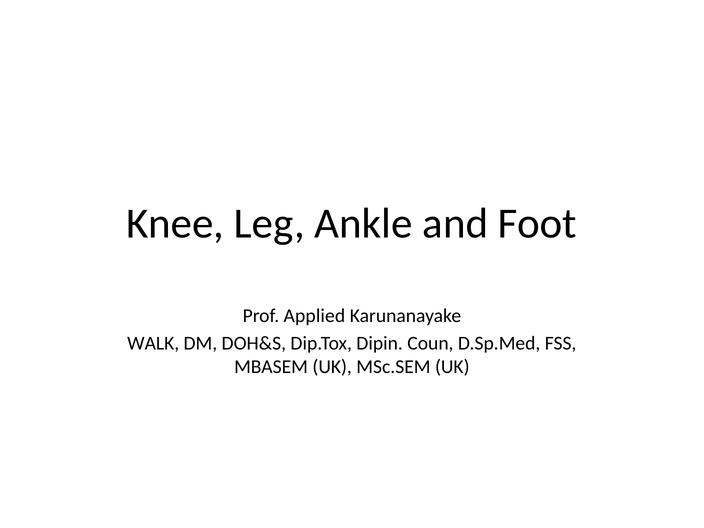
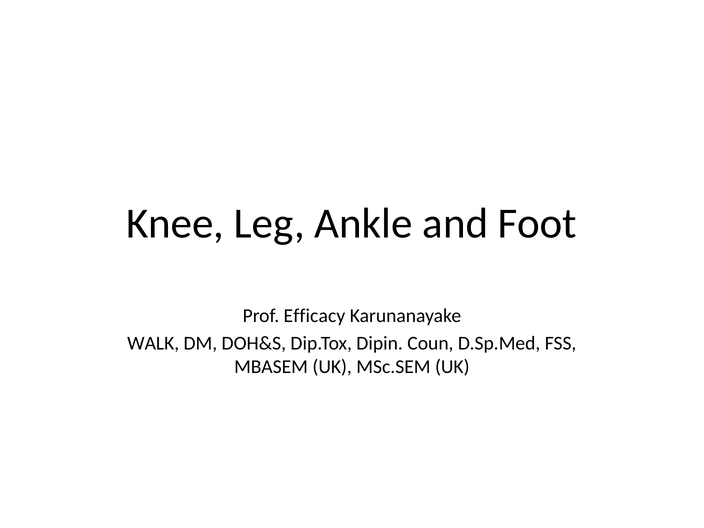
Applied: Applied -> Efficacy (314, 316)
